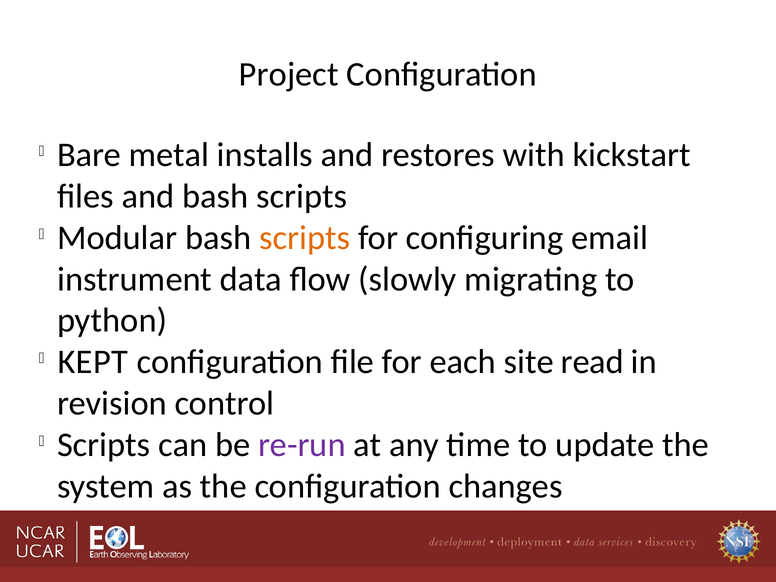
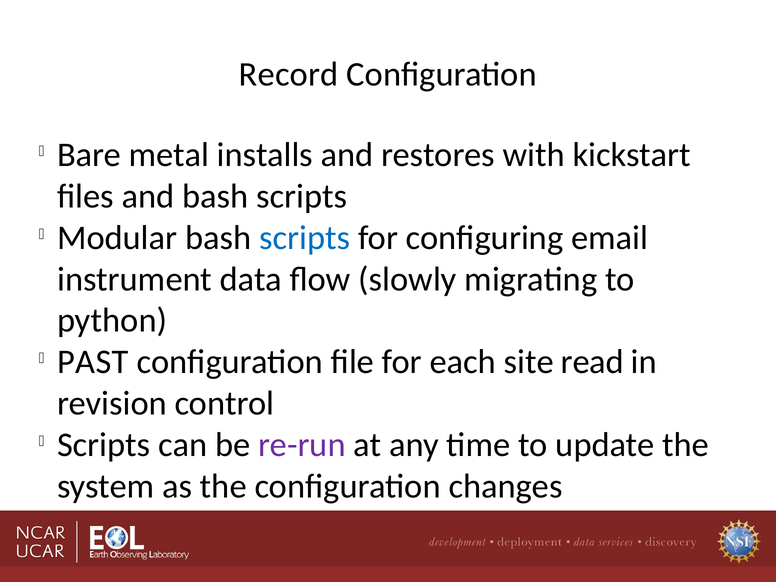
Project: Project -> Record (289, 74)
scripts colour: orange -> blue (305, 238)
KEPT: KEPT -> PAST (93, 362)
